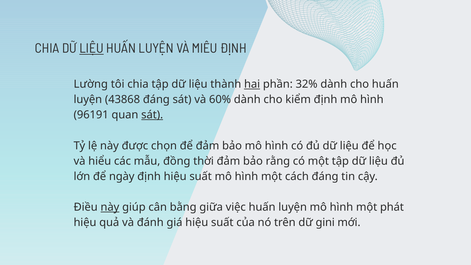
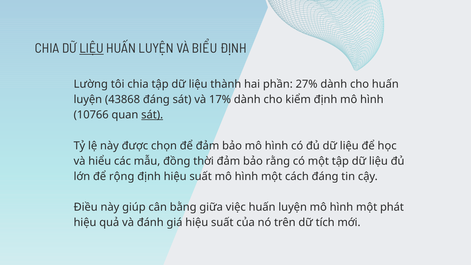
MIÊU: MIÊU -> BIỂU (205, 49)
hai underline: present -> none (252, 84)
32%: 32% -> 27% (307, 84)
60%: 60% -> 17% (220, 100)
96191: 96191 -> 10766 (91, 115)
ngày: ngày -> rộng (122, 176)
này underline: present -> none (110, 207)
gini: gini -> tích (325, 222)
